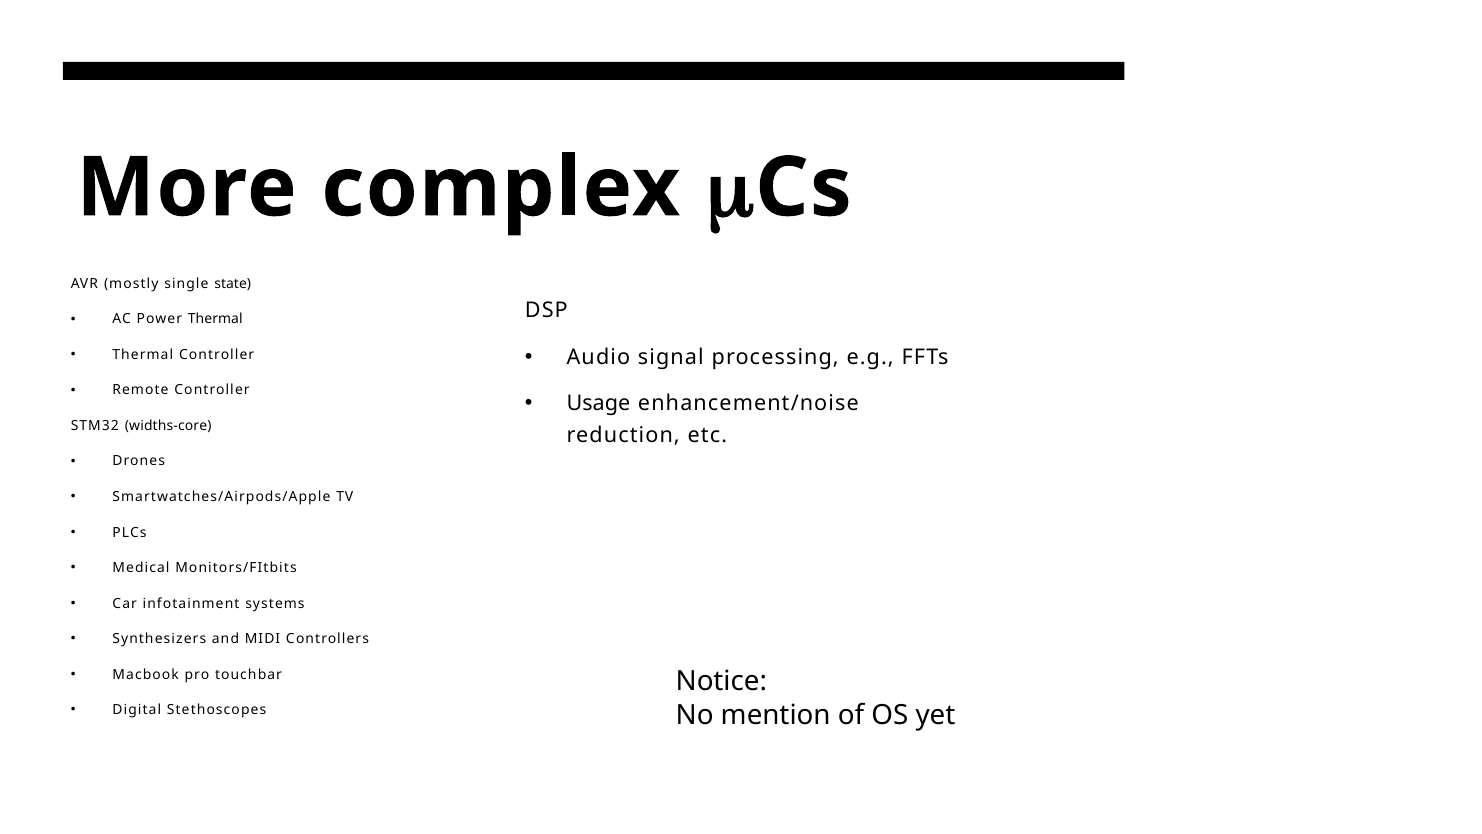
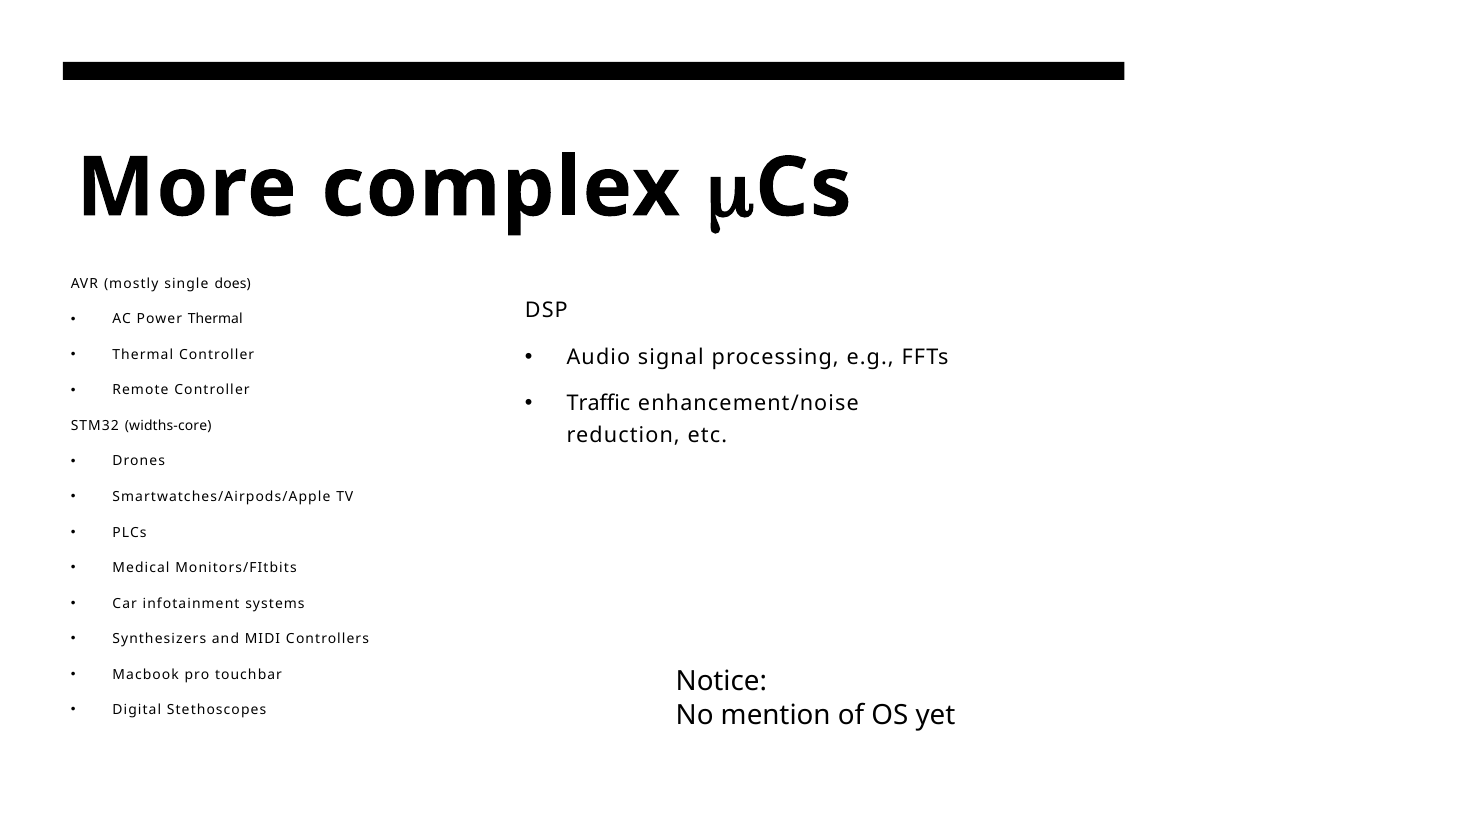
state: state -> does (233, 284)
Usage: Usage -> Traffic (598, 404)
